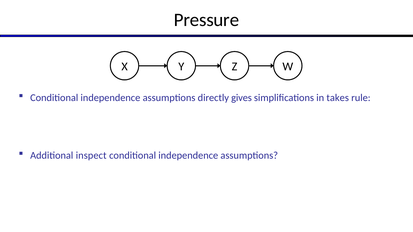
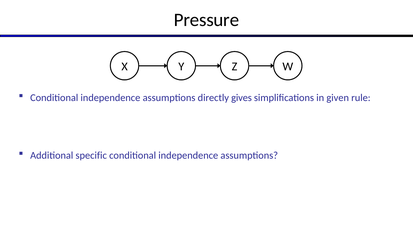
takes: takes -> given (338, 98)
inspect: inspect -> specific (91, 156)
